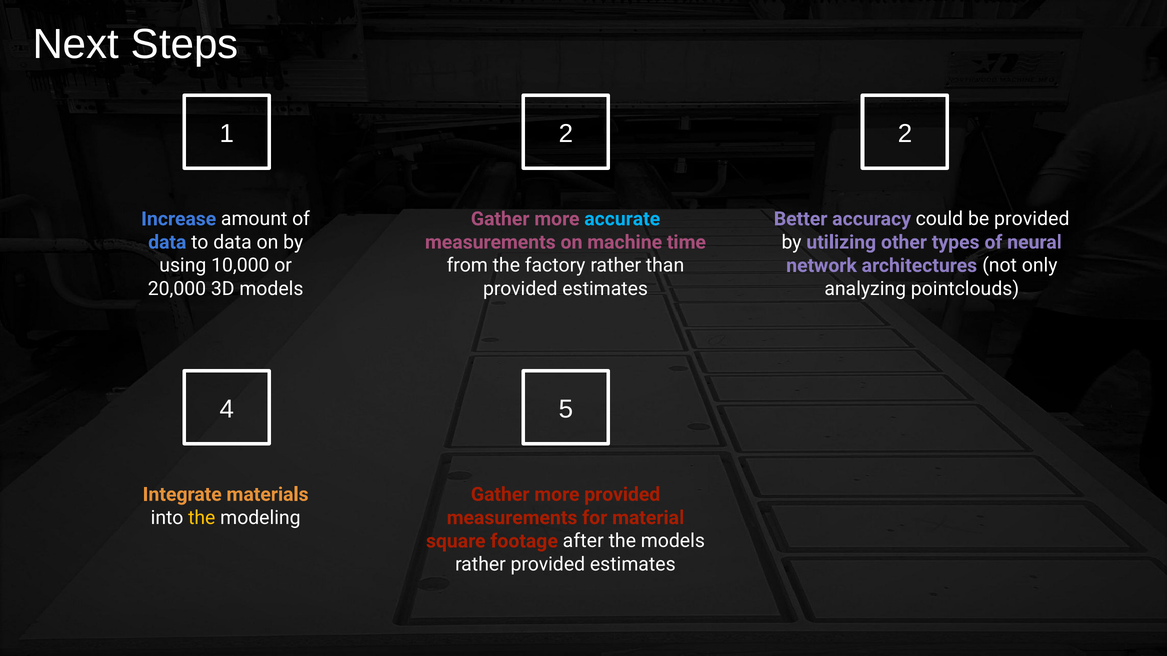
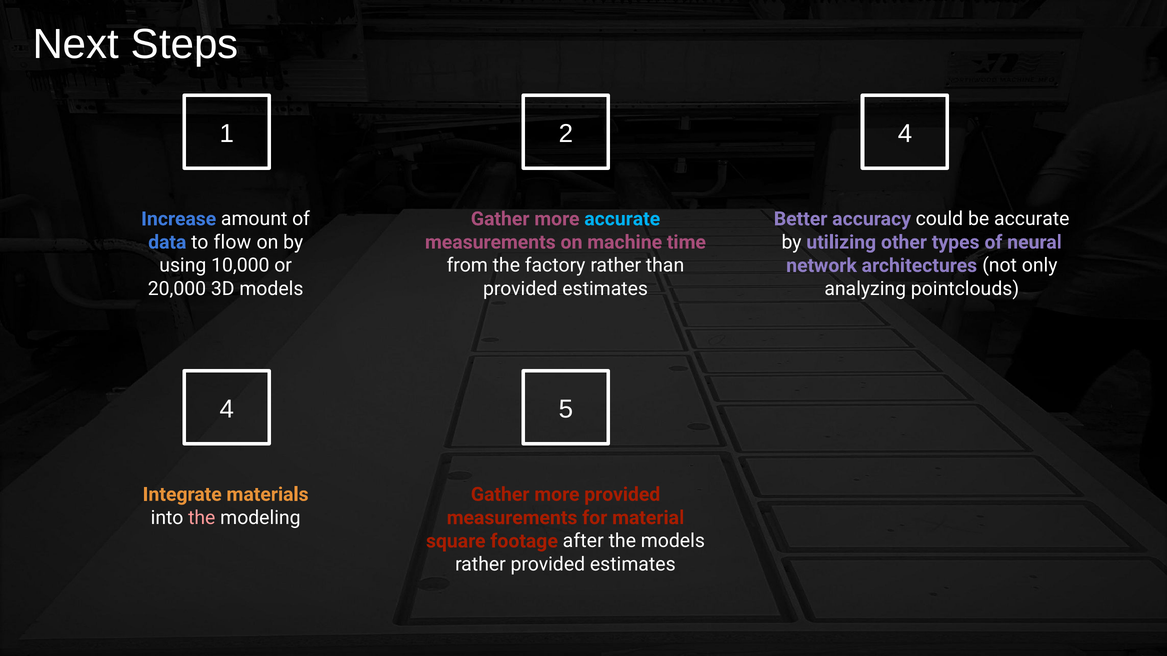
2 2: 2 -> 4 (905, 134)
be provided: provided -> accurate (1032, 219)
to data: data -> flow (232, 242)
the colour: yellow -> pink (202, 518)
